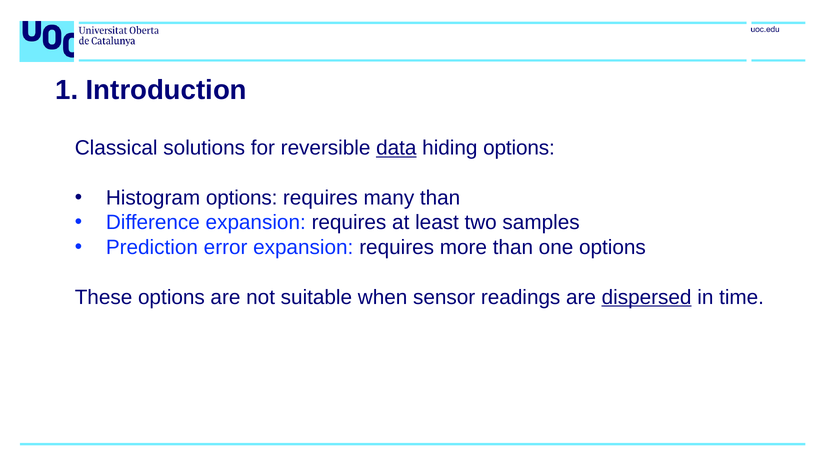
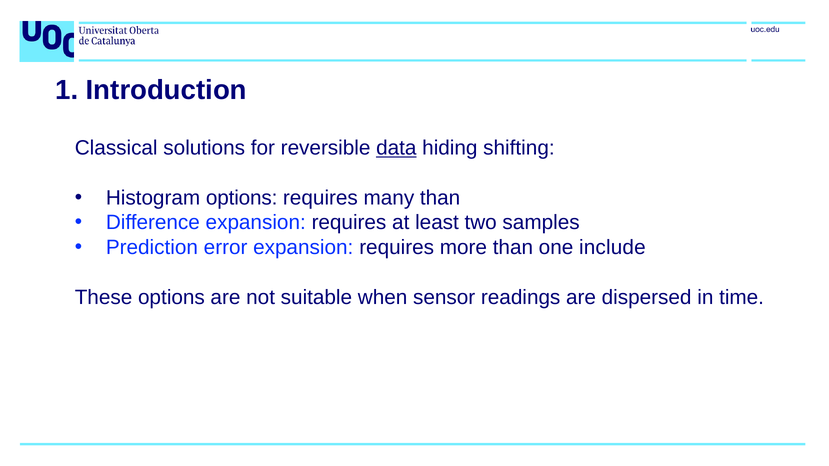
hiding options: options -> shifting (519, 148)
one options: options -> include (612, 248)
dispersed underline: present -> none (647, 297)
